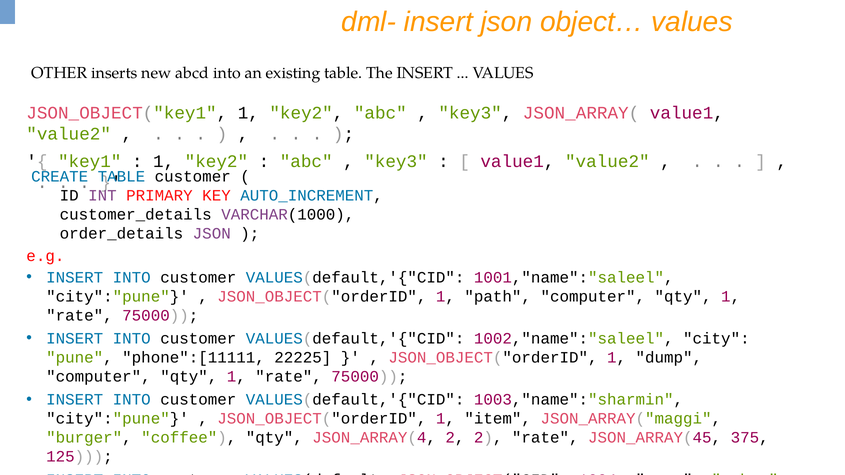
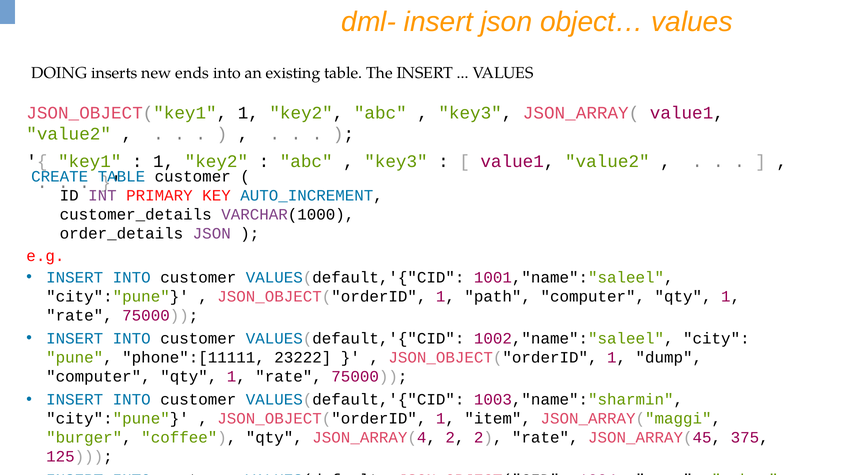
OTHER: OTHER -> DOING (59, 73)
abcd: abcd -> ends (192, 73)
22225: 22225 -> 23222 (303, 358)
